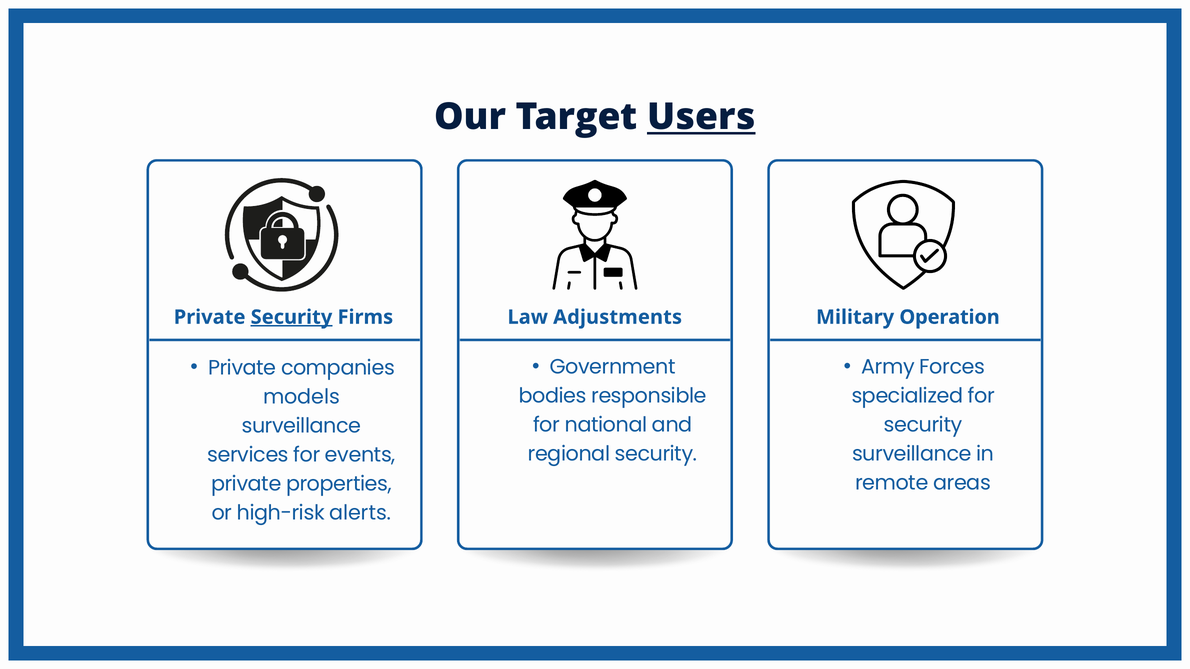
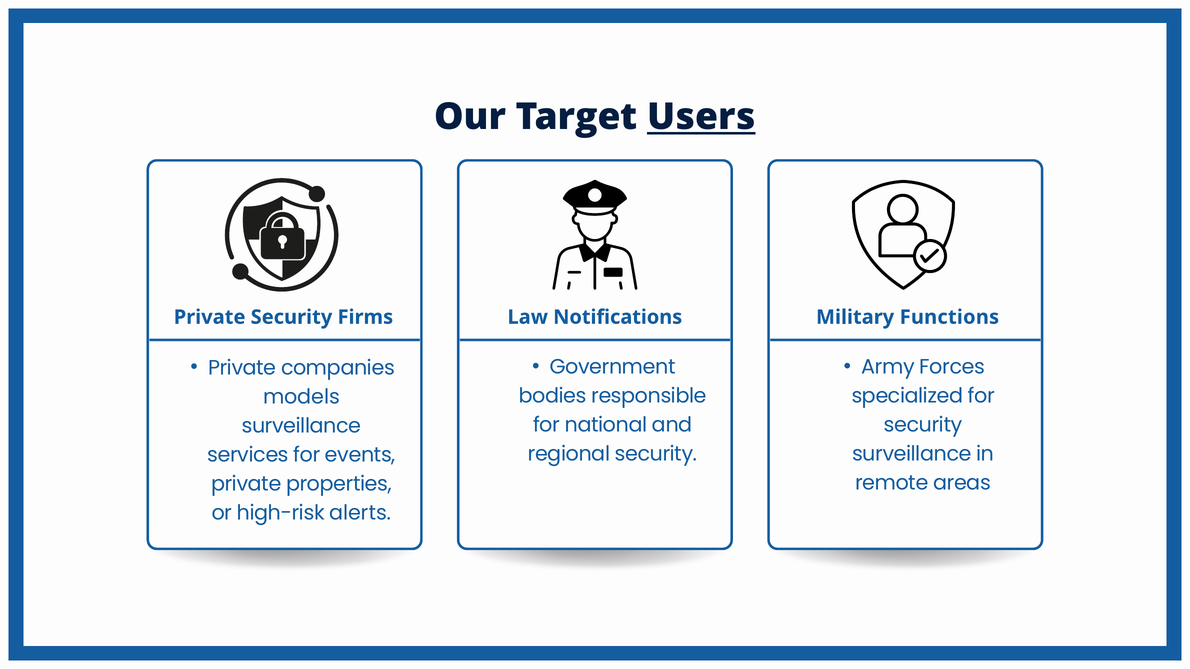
Security underline: present -> none (291, 317)
Adjustments: Adjustments -> Notifications (618, 317)
Operation: Operation -> Functions (949, 317)
